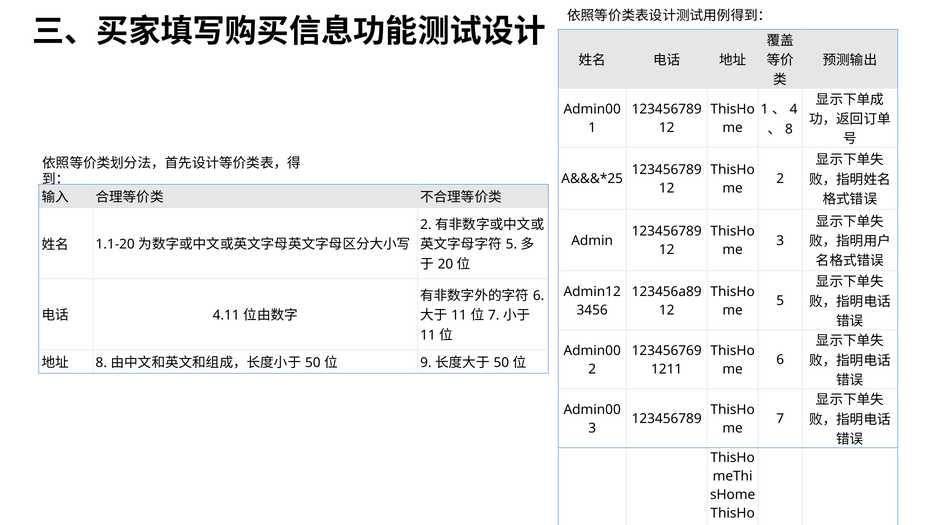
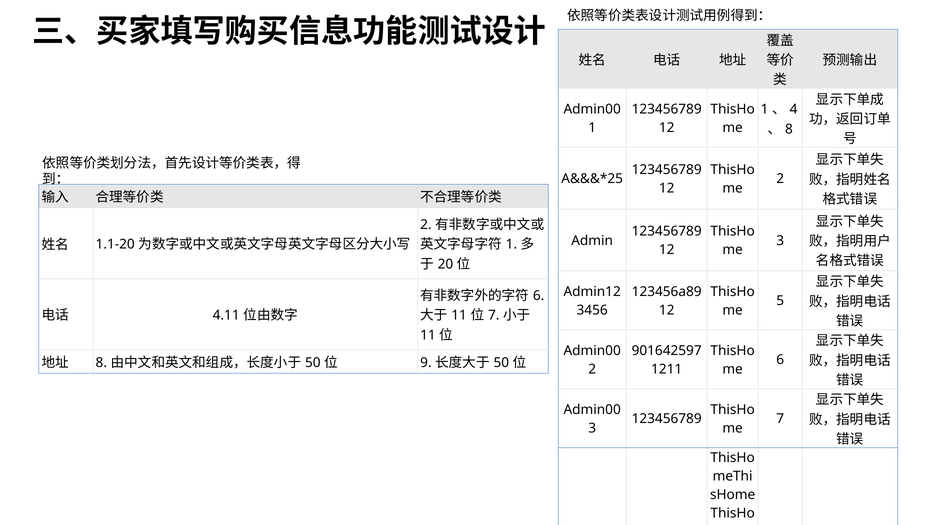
5: 5 -> 1 (511, 245)
123456769: 123456769 -> 901642597 (667, 351)
